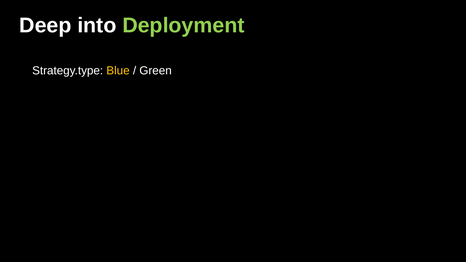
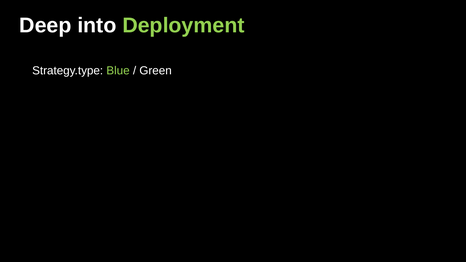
Blue colour: yellow -> light green (118, 71)
